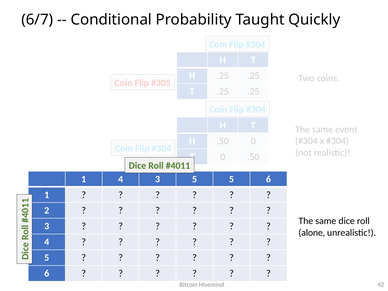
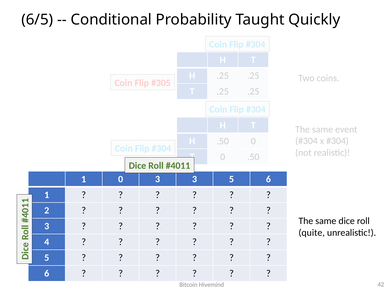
6/7: 6/7 -> 6/5 (37, 20)
1 4: 4 -> 0 (121, 179)
3 5: 5 -> 3 (195, 179)
alone: alone -> quite (312, 233)
